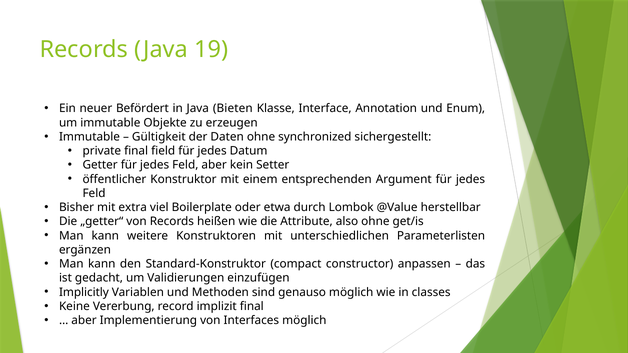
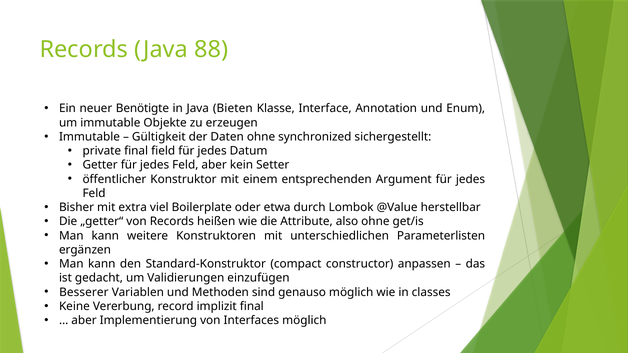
19: 19 -> 88 (211, 50)
Befördert: Befördert -> Benötigte (142, 109)
Implicitly: Implicitly -> Besserer (84, 292)
